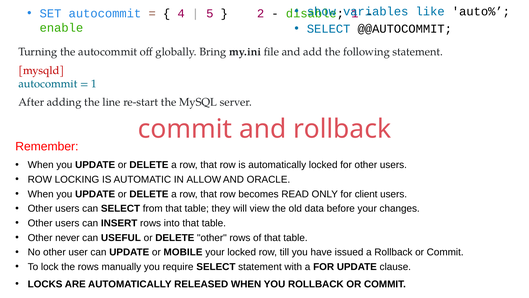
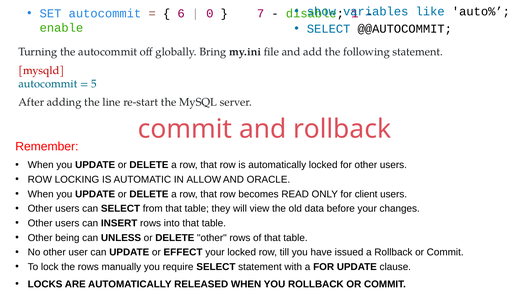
4: 4 -> 6 (181, 13)
5: 5 -> 0 (210, 13)
2: 2 -> 7 (261, 13)
1: 1 -> 5 (94, 84)
never: never -> being (67, 237)
USEFUL: USEFUL -> UNLESS (121, 237)
MOBILE: MOBILE -> EFFECT (183, 252)
